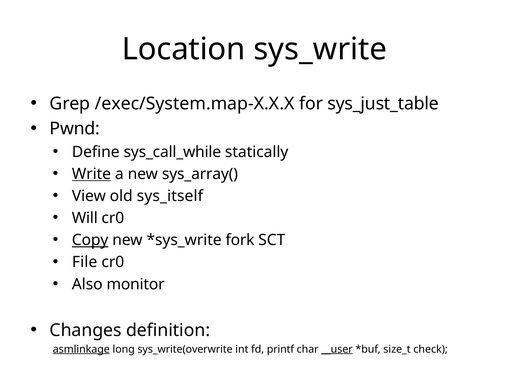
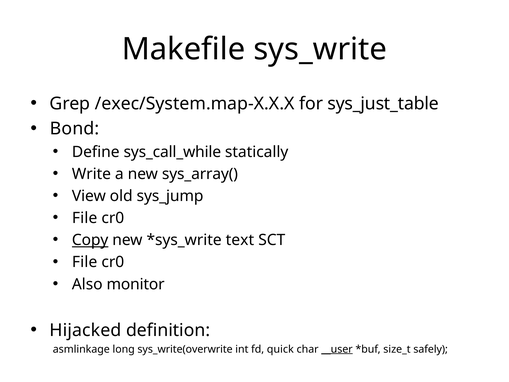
Location: Location -> Makefile (184, 49)
Pwnd: Pwnd -> Bond (75, 129)
Write underline: present -> none (91, 174)
sys_itself: sys_itself -> sys_jump (170, 196)
Will: Will -> File (85, 218)
fork: fork -> text (240, 240)
Changes: Changes -> Hijacked (86, 330)
asmlinkage underline: present -> none (81, 349)
printf: printf -> quick (280, 349)
check: check -> safely (431, 349)
